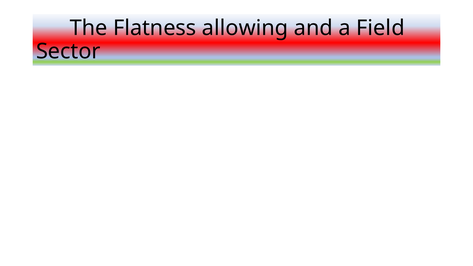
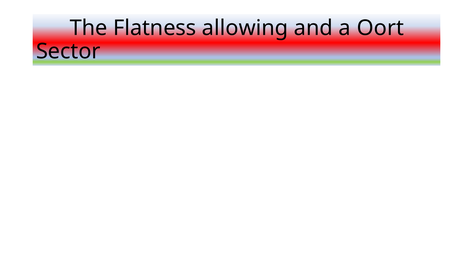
Field: Field -> Oort (380, 28)
